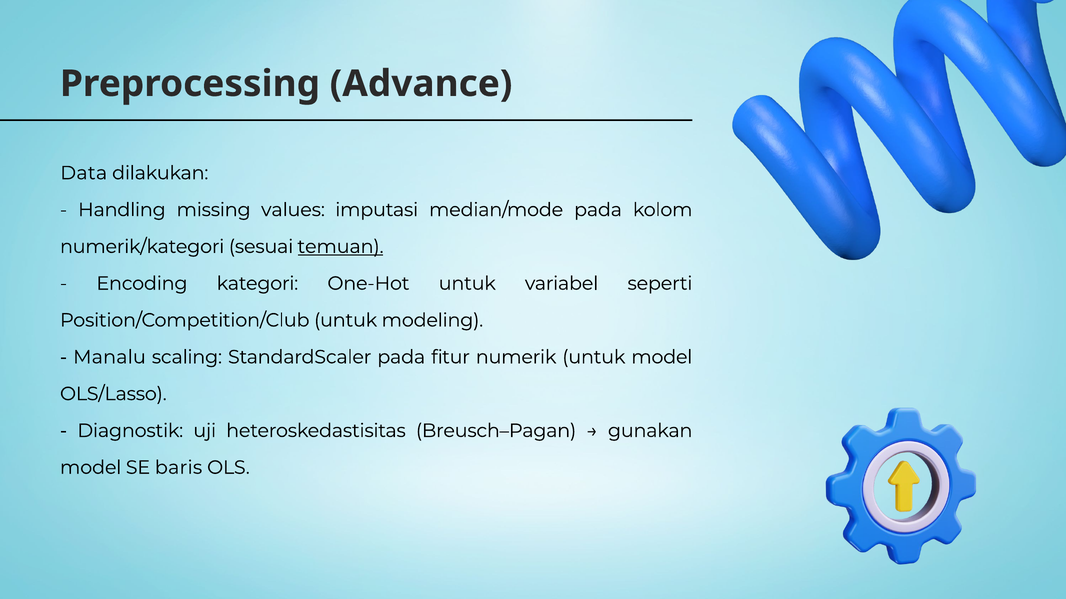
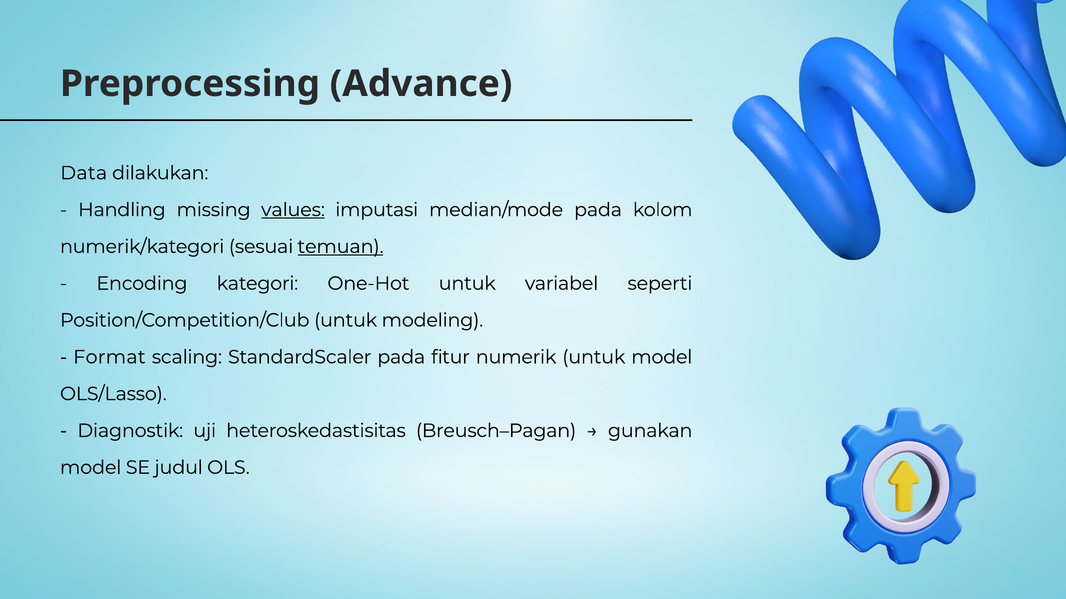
values underline: none -> present (293, 210)
Manalu: Manalu -> Format (109, 357)
baris: baris -> judul (179, 468)
